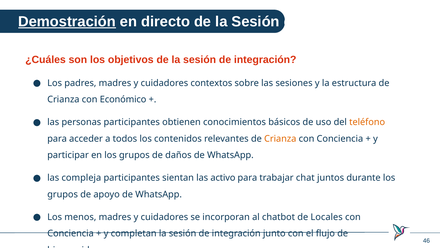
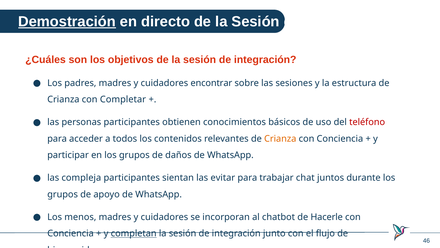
contextos: contextos -> encontrar (211, 83)
Económico: Económico -> Completar (123, 99)
teléfono colour: orange -> red (367, 122)
activo: activo -> evitar (223, 178)
Locales: Locales -> Hacerle (327, 217)
completan underline: none -> present (134, 233)
